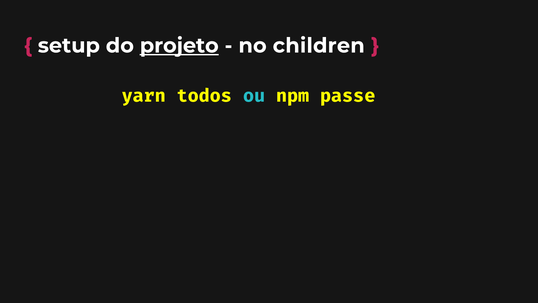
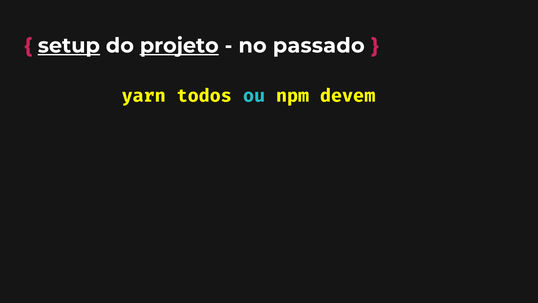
setup underline: none -> present (69, 46)
children: children -> passado (319, 46)
passe: passe -> devem (348, 96)
